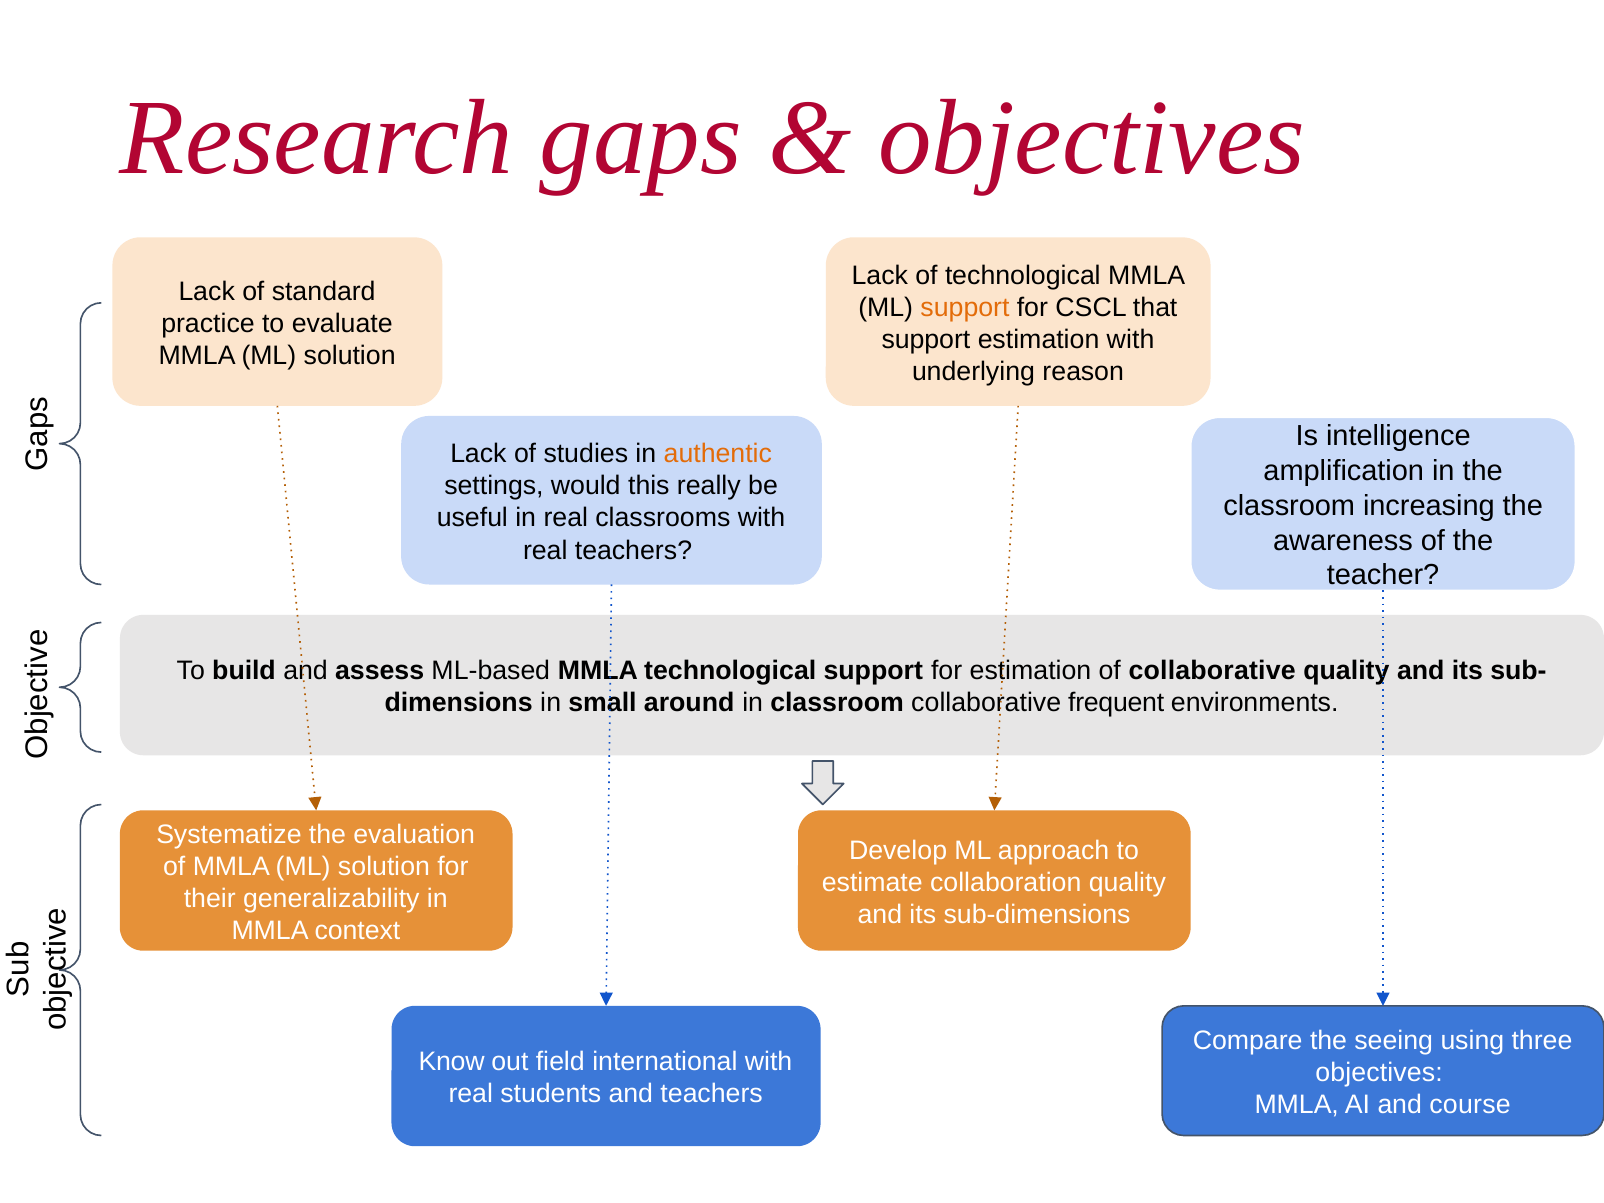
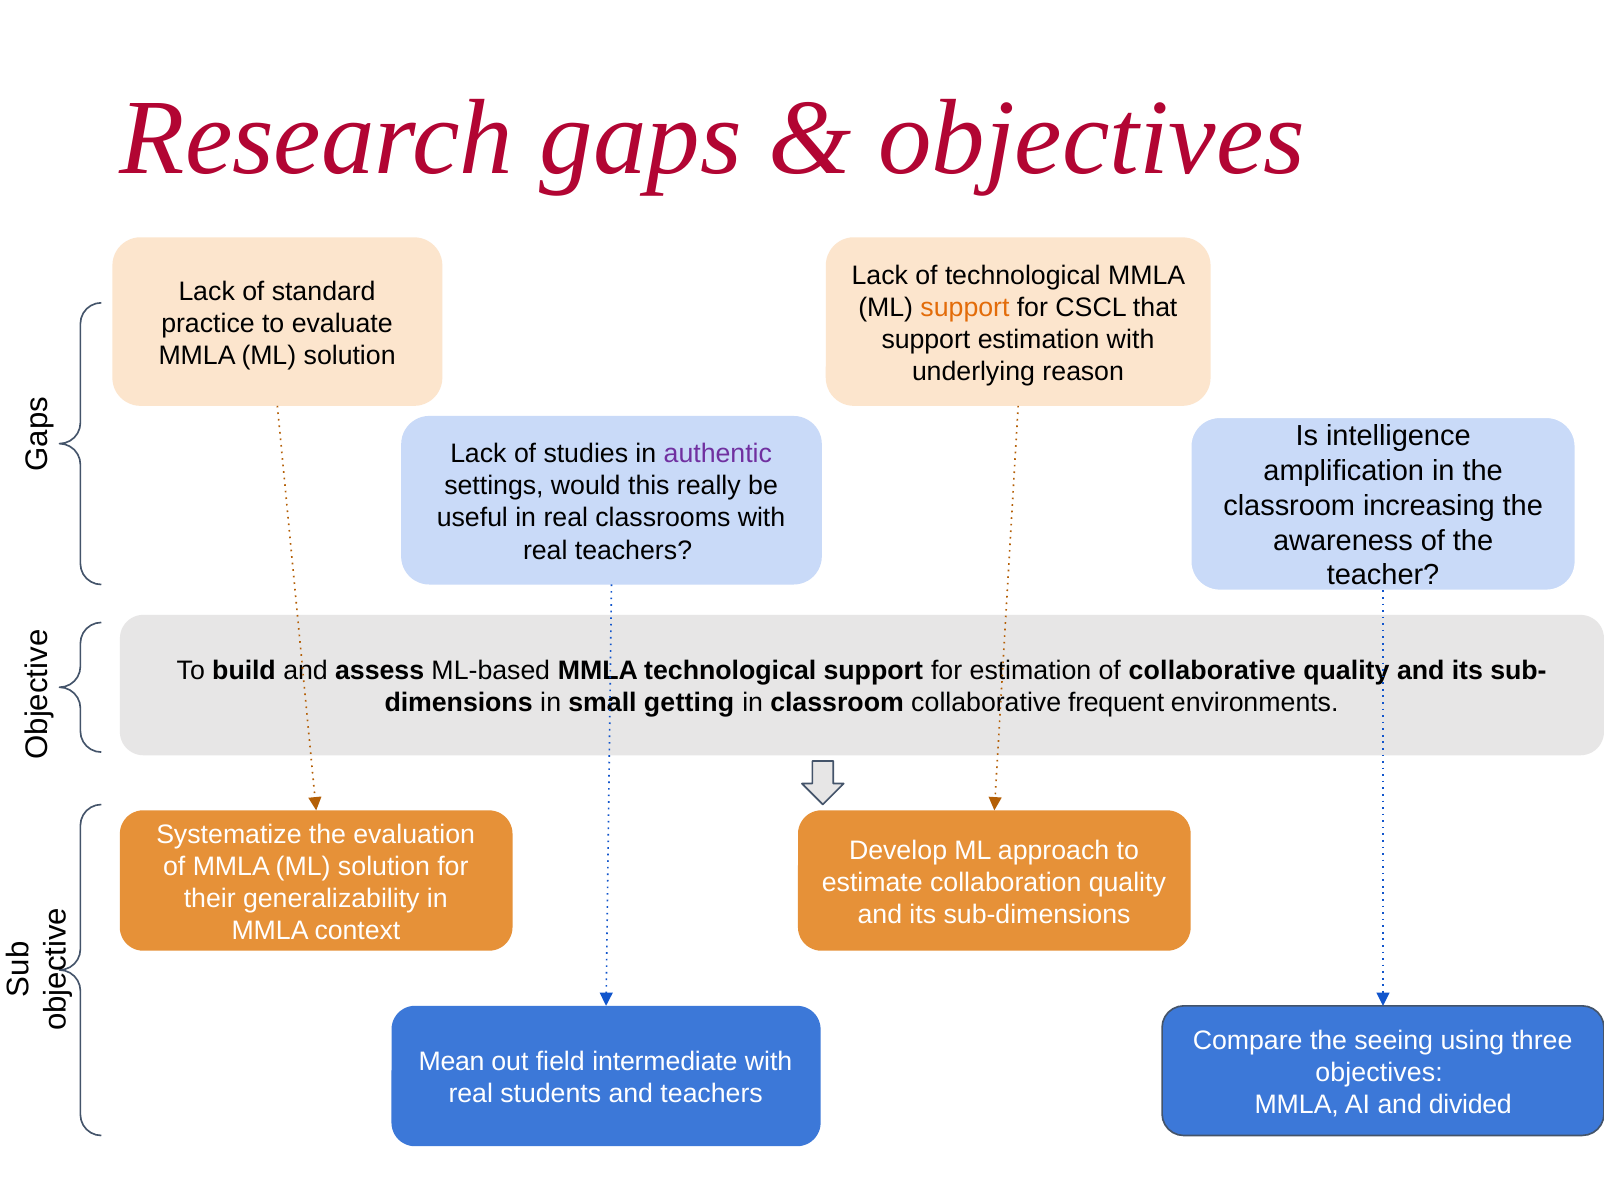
authentic colour: orange -> purple (718, 454)
around: around -> getting (689, 703)
Know: Know -> Mean (452, 1062)
international: international -> intermediate (665, 1062)
course: course -> divided (1470, 1105)
